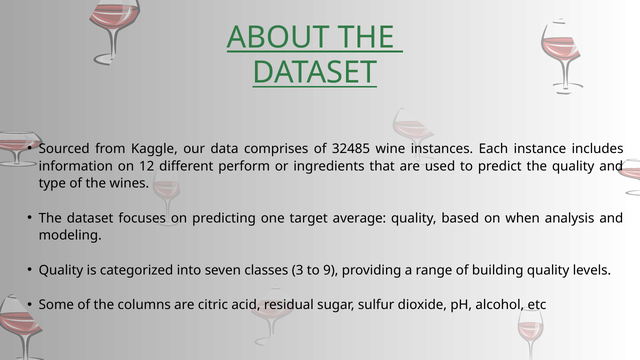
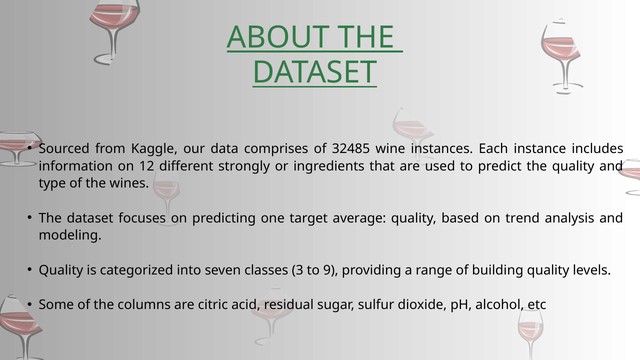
perform: perform -> strongly (244, 166)
when: when -> trend (523, 218)
